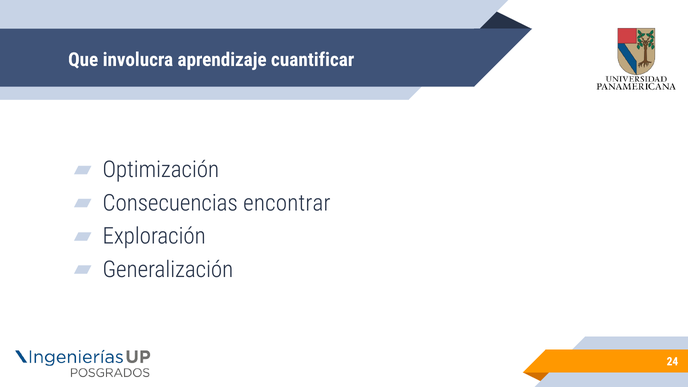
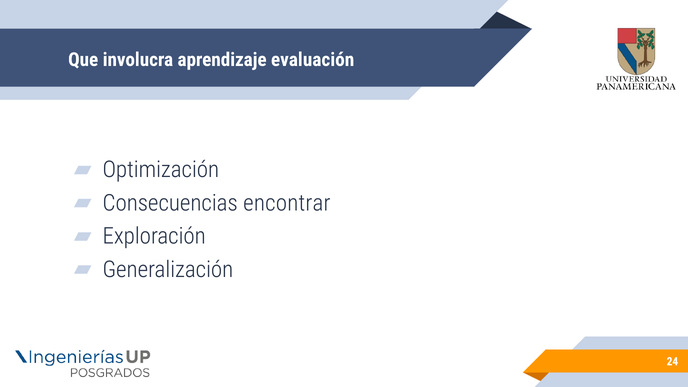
cuantificar: cuantificar -> evaluación (313, 60)
